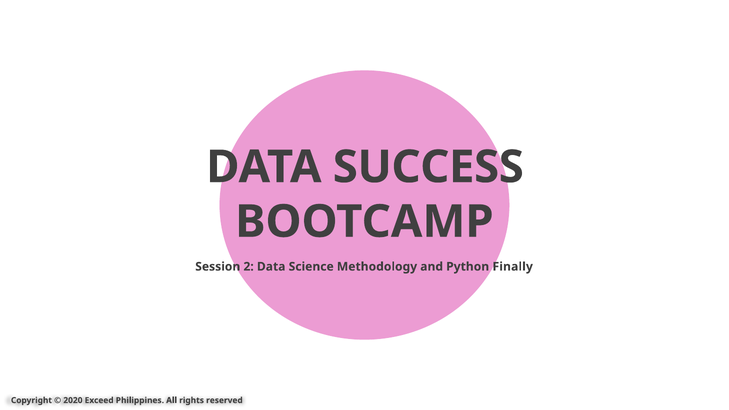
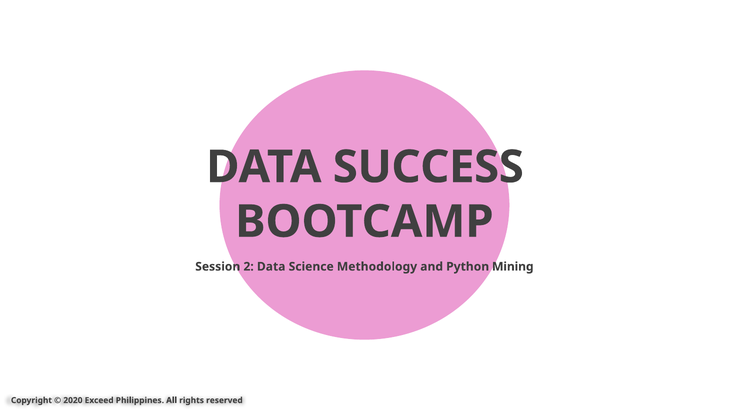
Finally: Finally -> Mining (513, 267)
